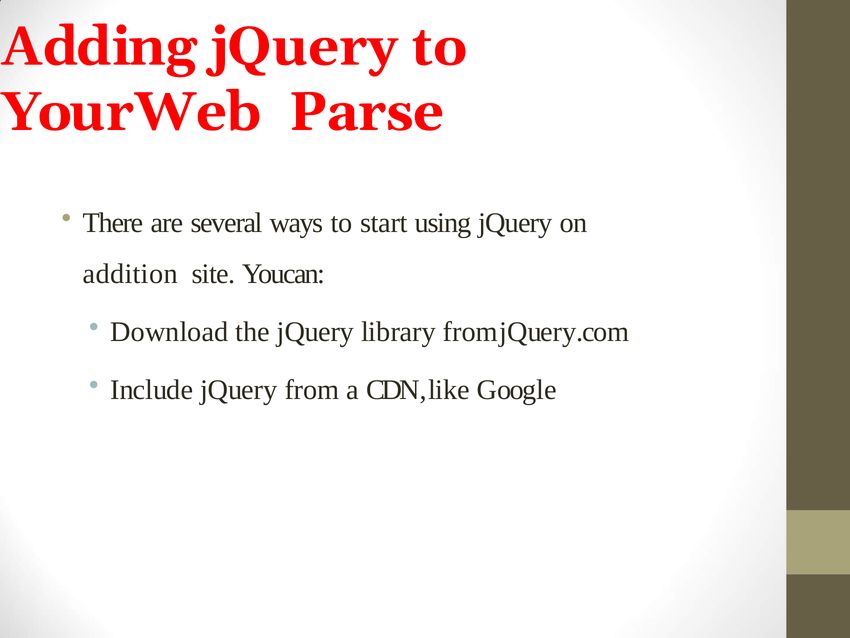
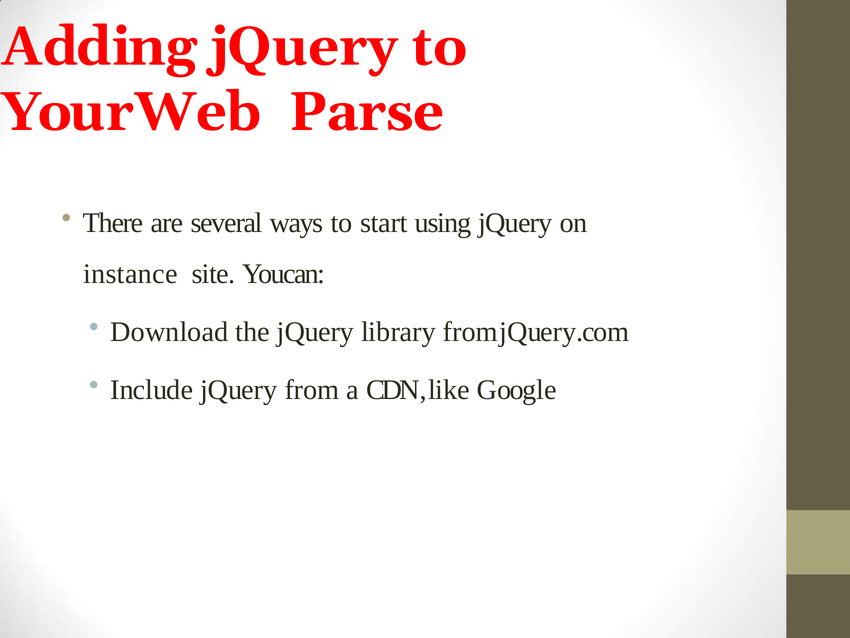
addition: addition -> instance (130, 274)
